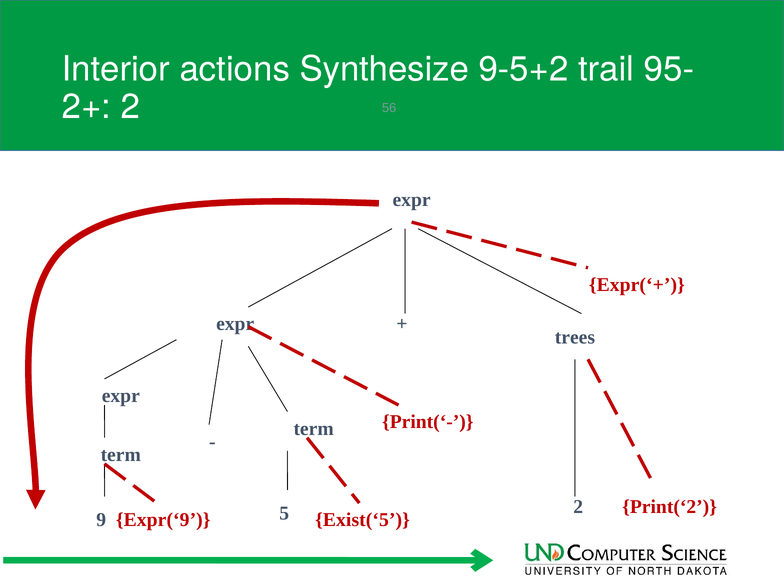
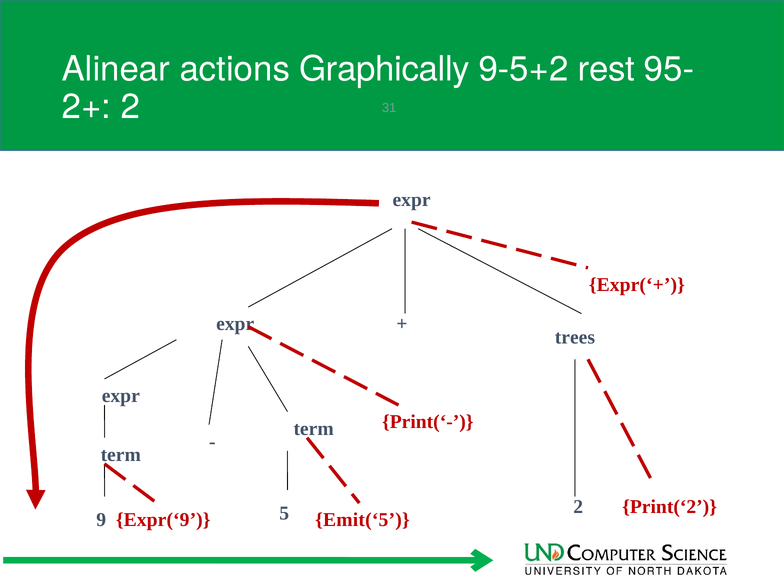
Interior: Interior -> Alinear (116, 69)
Synthesize: Synthesize -> Graphically (384, 69)
trail: trail -> rest (606, 69)
56: 56 -> 31 (389, 108)
Exist(‘5: Exist(‘5 -> Emit(‘5 (362, 520)
